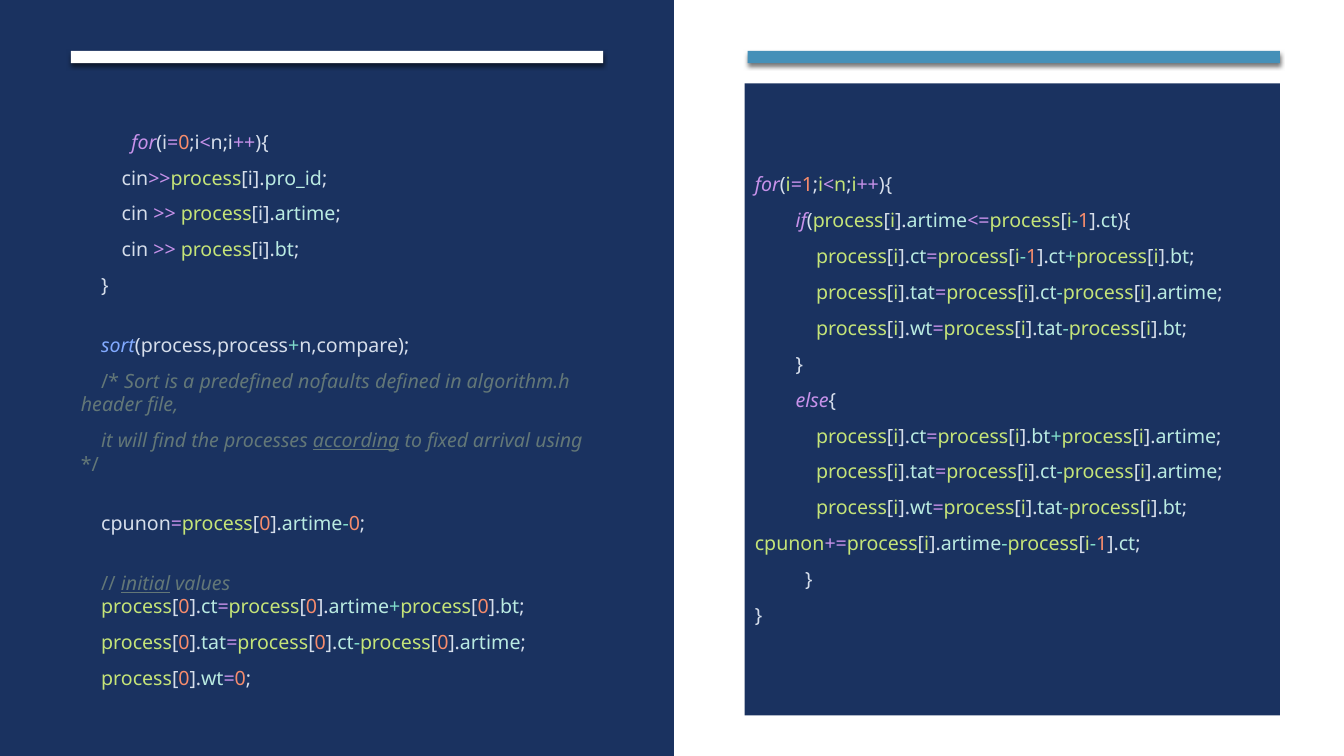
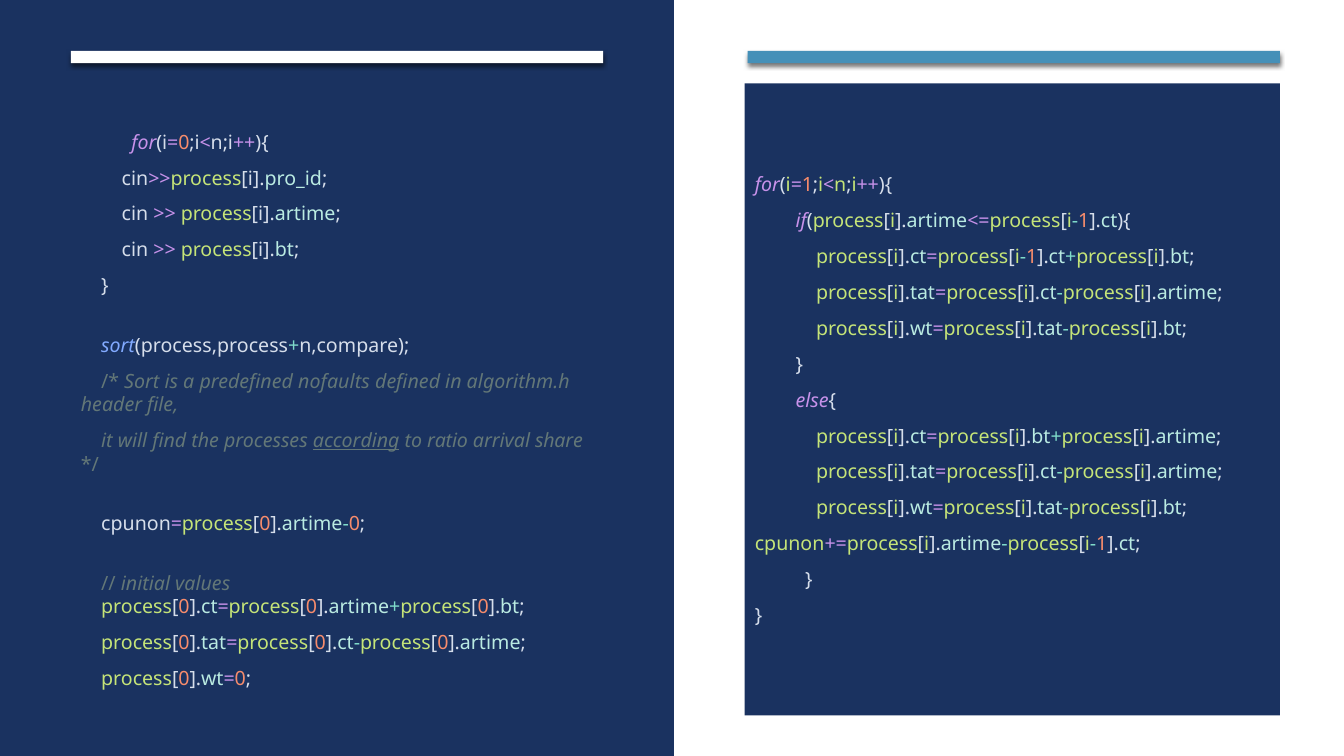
fixed: fixed -> ratio (448, 441)
using: using -> share (559, 441)
initial underline: present -> none (146, 584)
